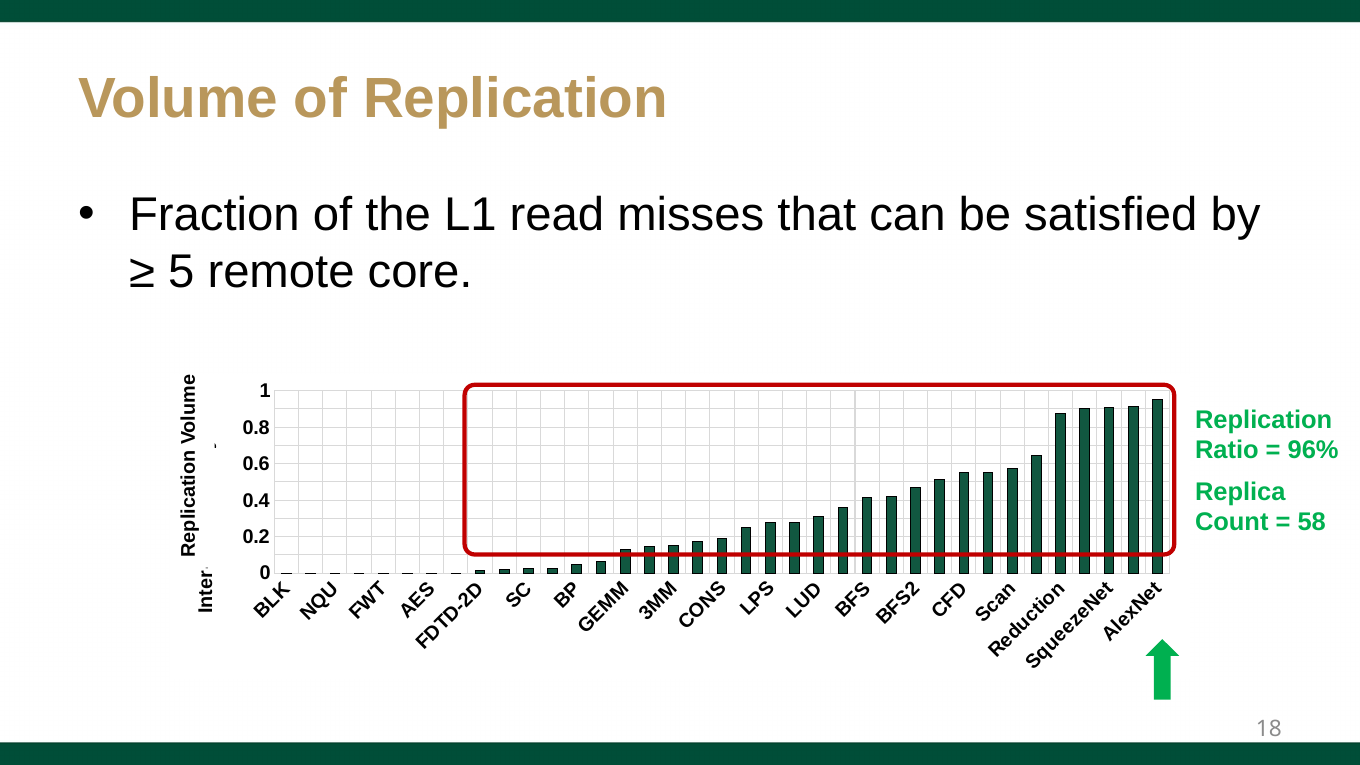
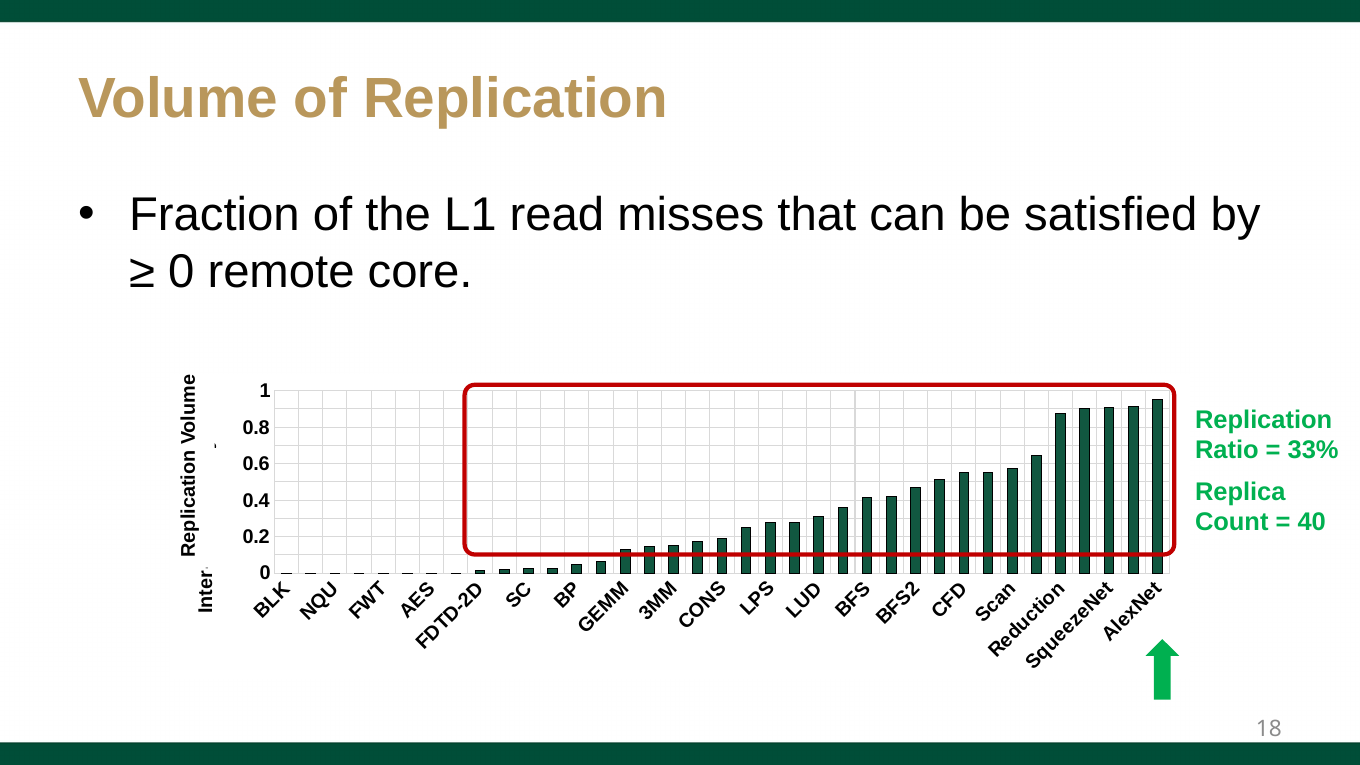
5: 5 -> 0 (181, 272)
96%: 96% -> 33% (1313, 450)
58: 58 -> 40 (1312, 522)
